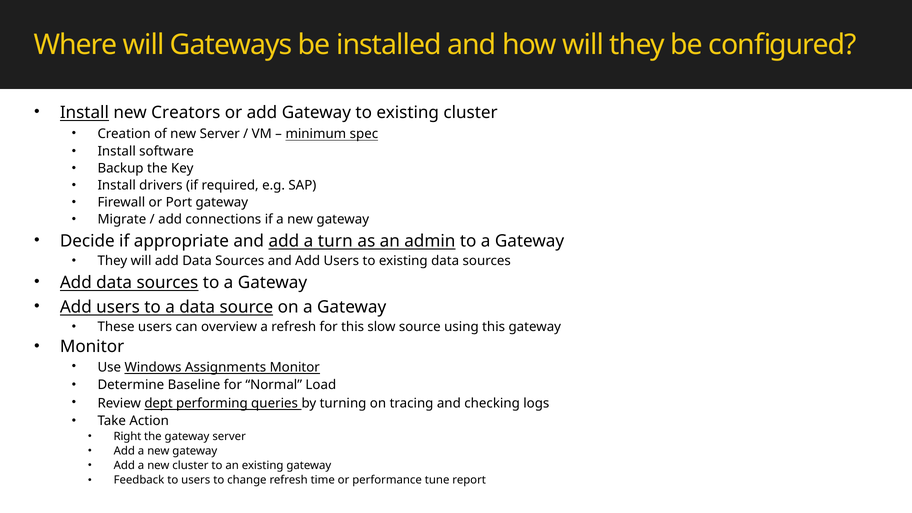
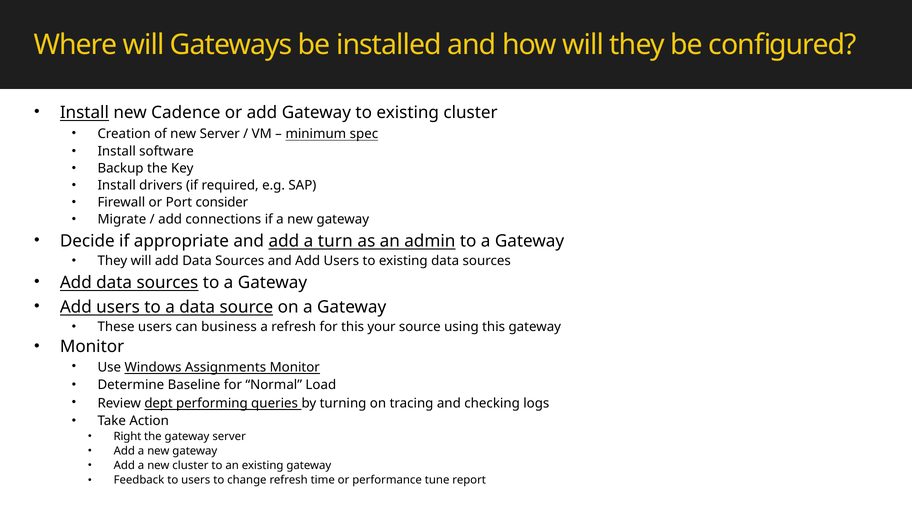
Creators: Creators -> Cadence (186, 113)
Port gateway: gateway -> consider (222, 203)
overview: overview -> business (229, 327)
slow: slow -> your (382, 327)
